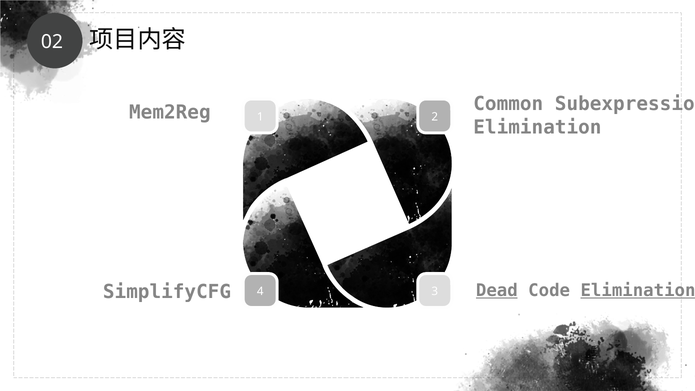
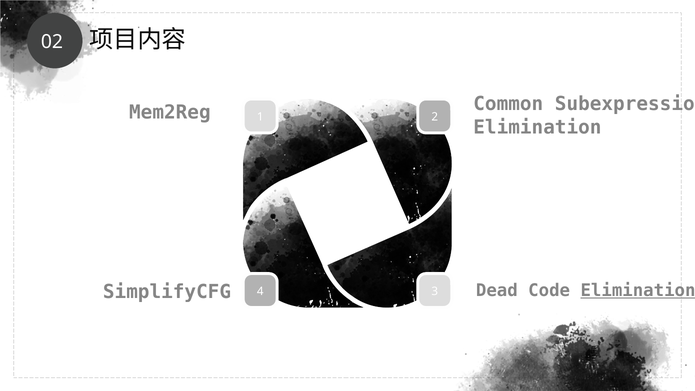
Dead underline: present -> none (497, 290)
